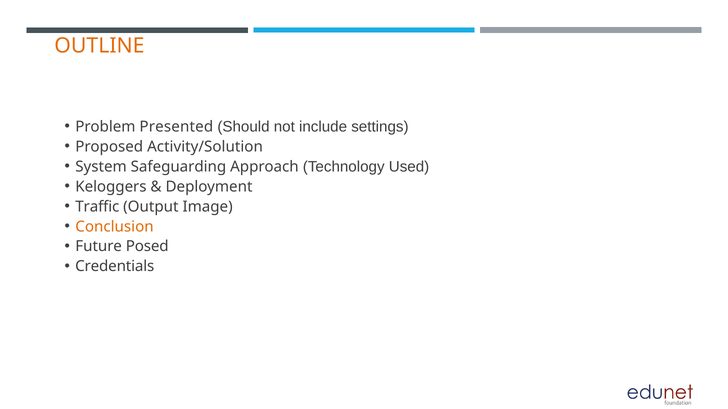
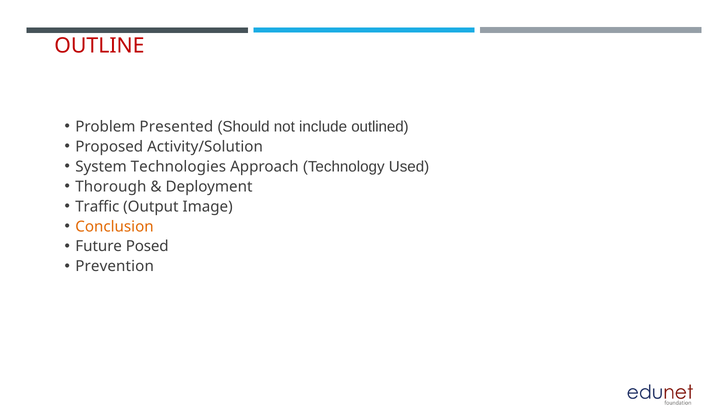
OUTLINE colour: orange -> red (99, 46)
settings: settings -> outlined (380, 127)
Safeguarding: Safeguarding -> Technologies (178, 167)
Keloggers: Keloggers -> Thorough (111, 187)
Credentials: Credentials -> Prevention (115, 267)
